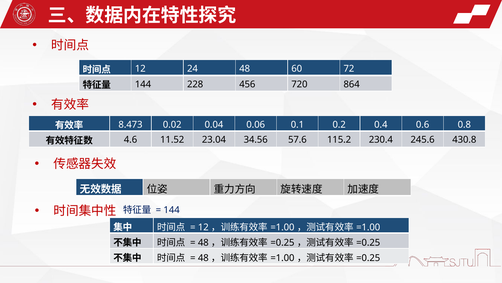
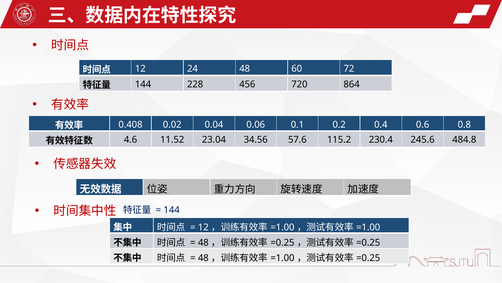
8.473: 8.473 -> 0.408 (130, 124)
430.8: 430.8 -> 484.8 (464, 139)
